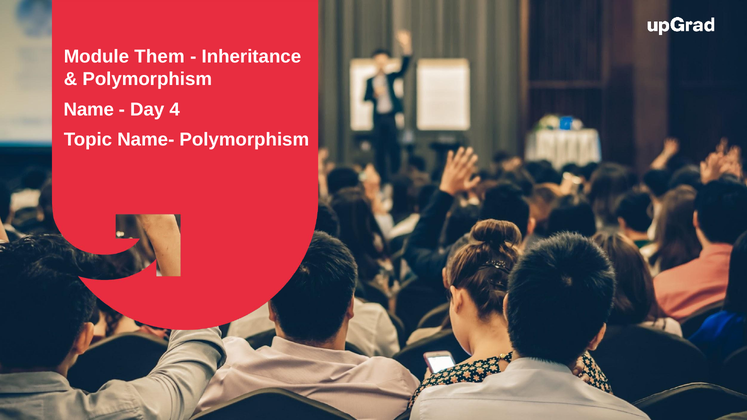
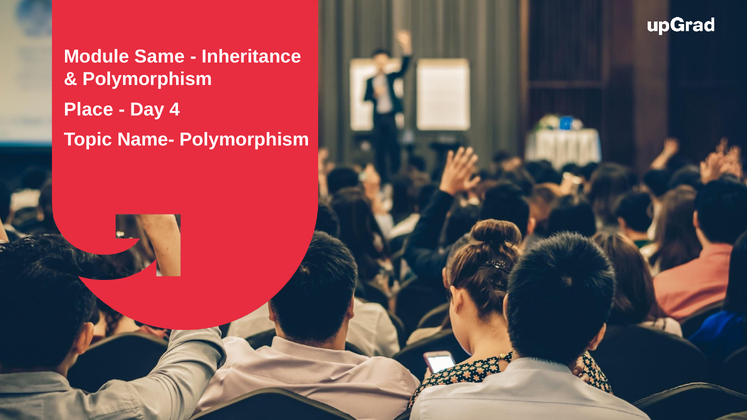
Them: Them -> Same (160, 57)
Name: Name -> Place (89, 109)
